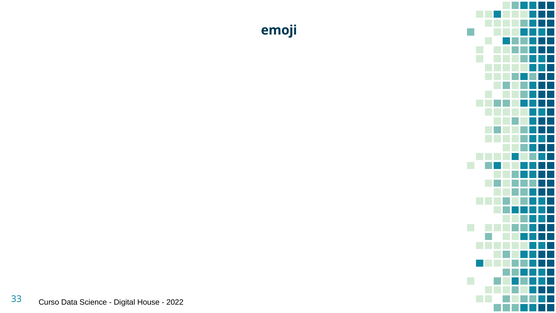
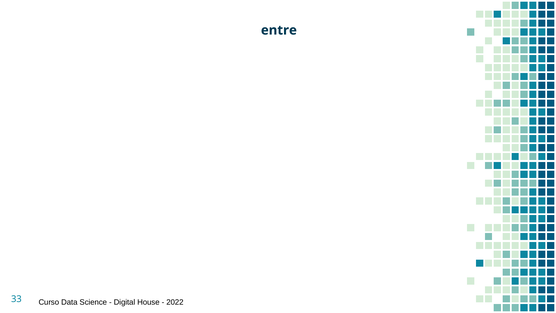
emoji: emoji -> entre (279, 30)
